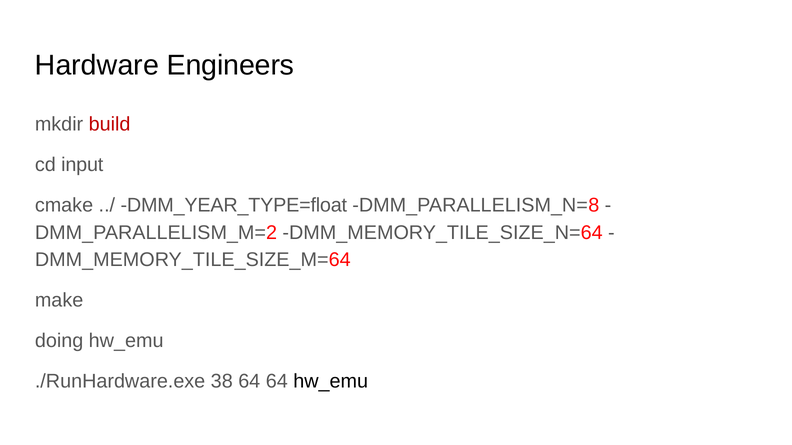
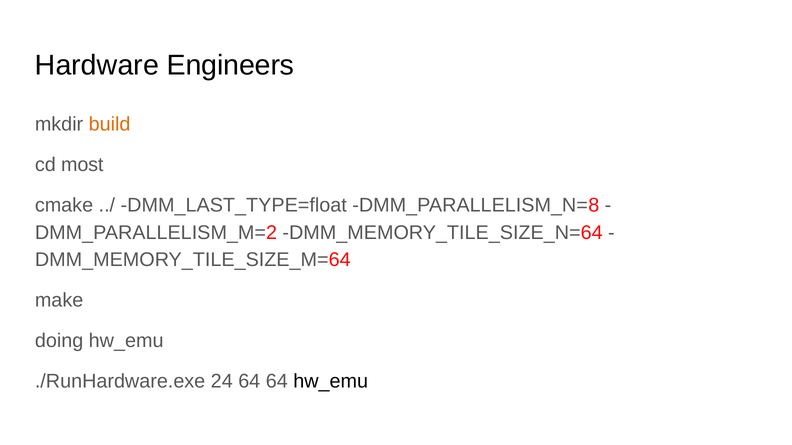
build colour: red -> orange (110, 125)
input: input -> most (82, 165)
DMM_YEAR_TYPE=float: DMM_YEAR_TYPE=float -> DMM_LAST_TYPE=float (234, 206)
38: 38 -> 24 (222, 382)
